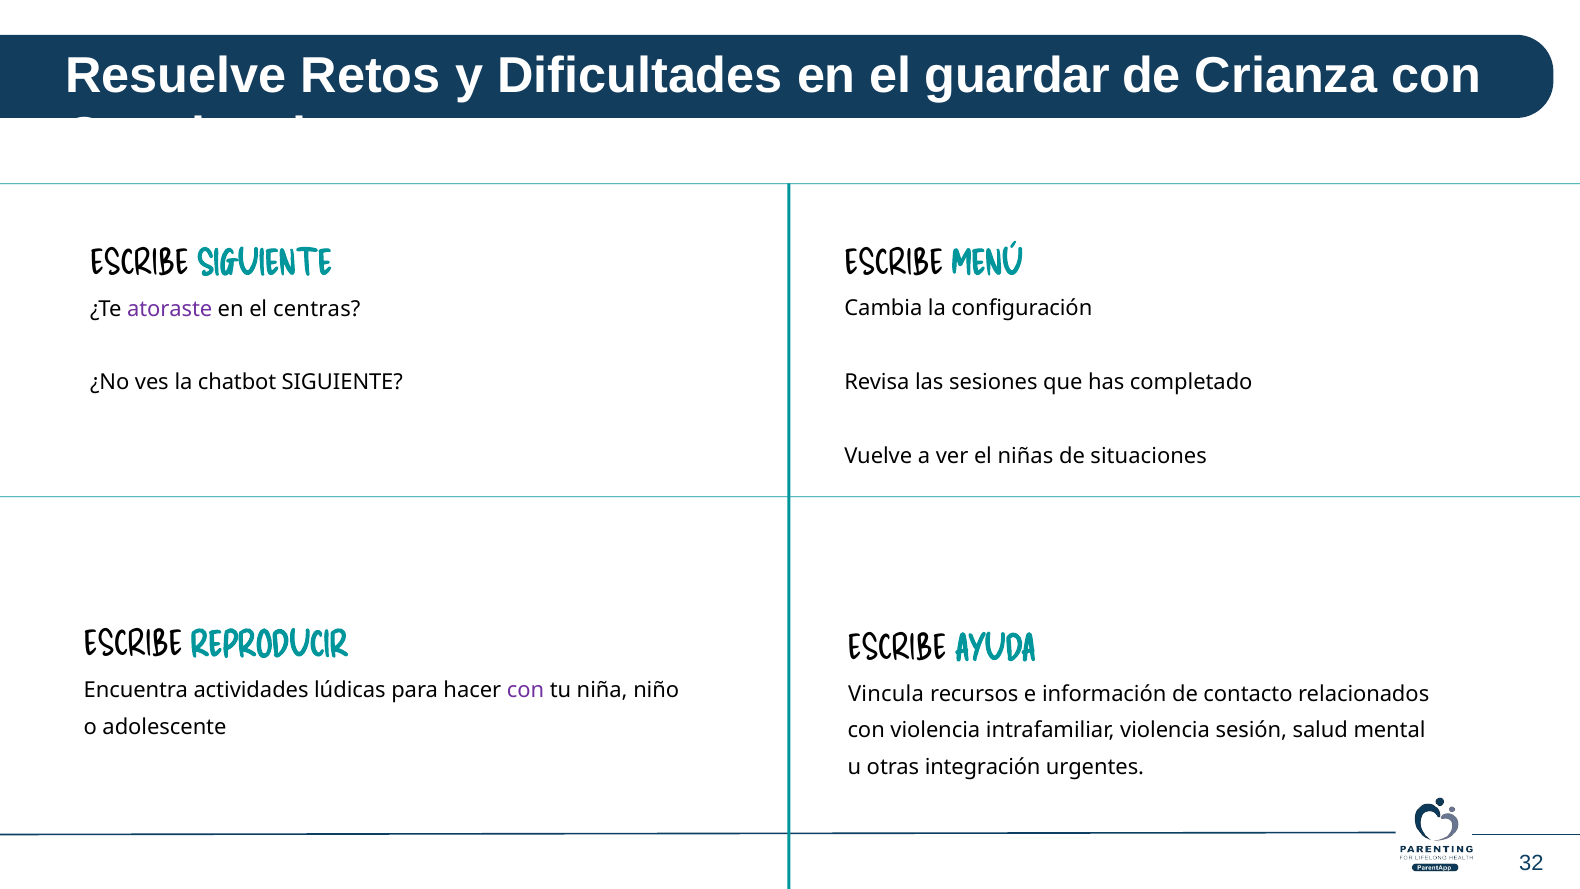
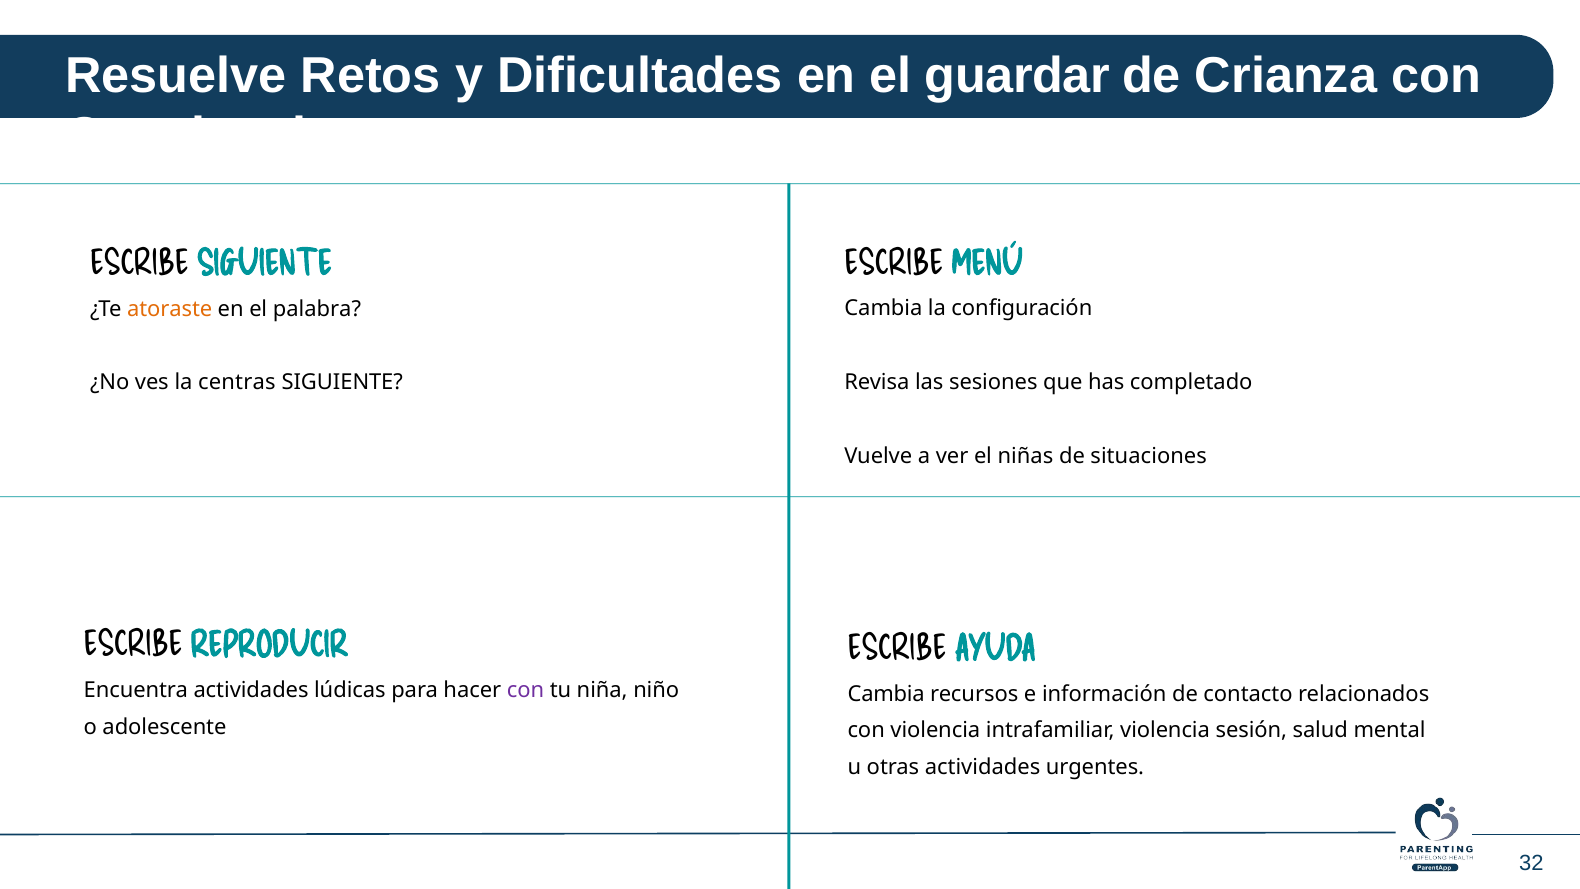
atoraste colour: purple -> orange (170, 309)
centras: centras -> palabra (317, 309)
chatbot: chatbot -> centras (237, 382)
Vincula: Vincula -> Cambia (886, 694)
otras integración: integración -> actividades (983, 767)
